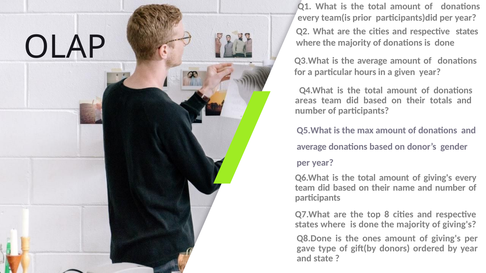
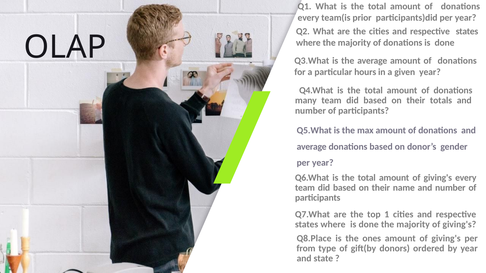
areas: areas -> many (306, 101)
8: 8 -> 1 (387, 215)
Q8.Done: Q8.Done -> Q8.Place (314, 239)
gave: gave -> from (306, 249)
